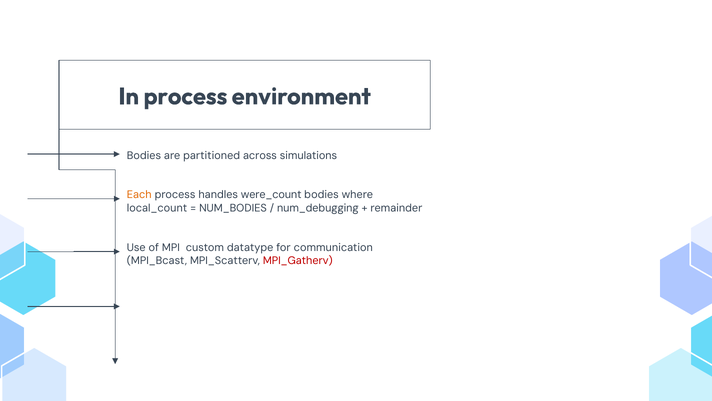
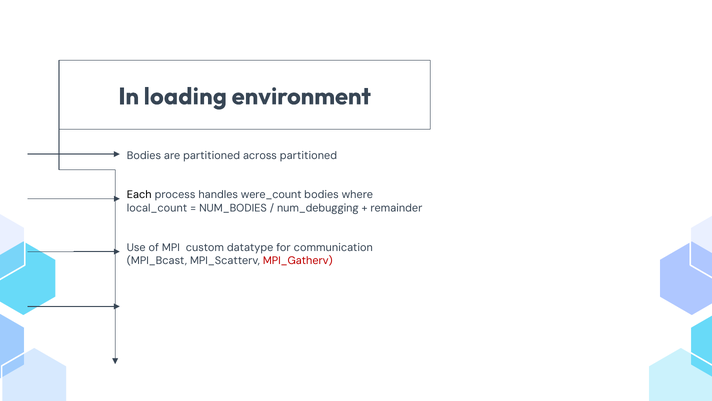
In process: process -> loading (185, 96)
across simulations: simulations -> partitioned (308, 155)
Each colour: orange -> black (139, 195)
